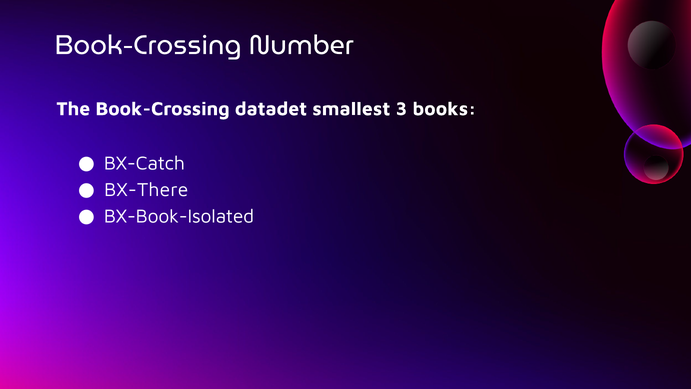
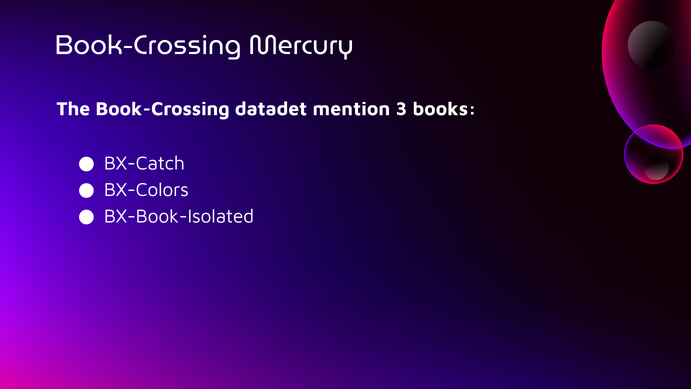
Number: Number -> Mercury (301, 45)
smallest: smallest -> mention (351, 109)
BX-There: BX-There -> BX-Colors (146, 190)
